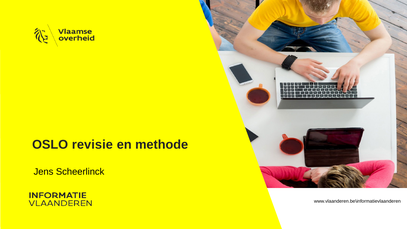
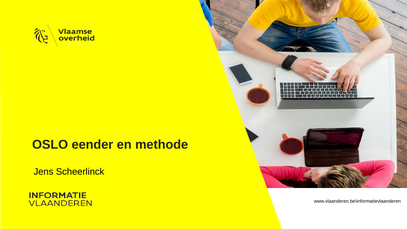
revisie: revisie -> eender (92, 144)
